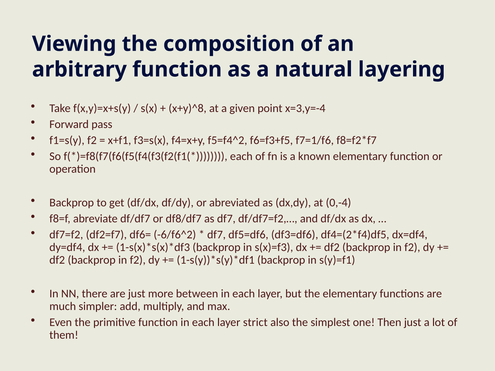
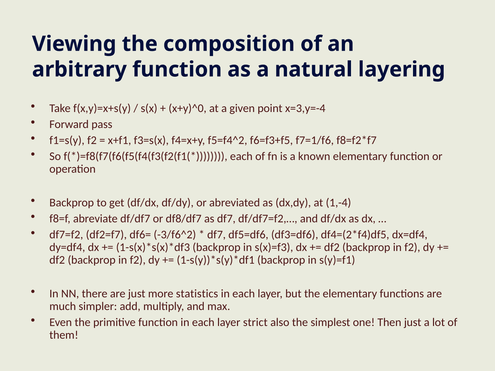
x+y)^8: x+y)^8 -> x+y)^0 (188, 108)
0,-4: 0,-4 -> 1,-4 (339, 203)
-6/f6^2: -6/f6^2 -> -3/f6^2 (175, 235)
between: between -> statistics (197, 294)
